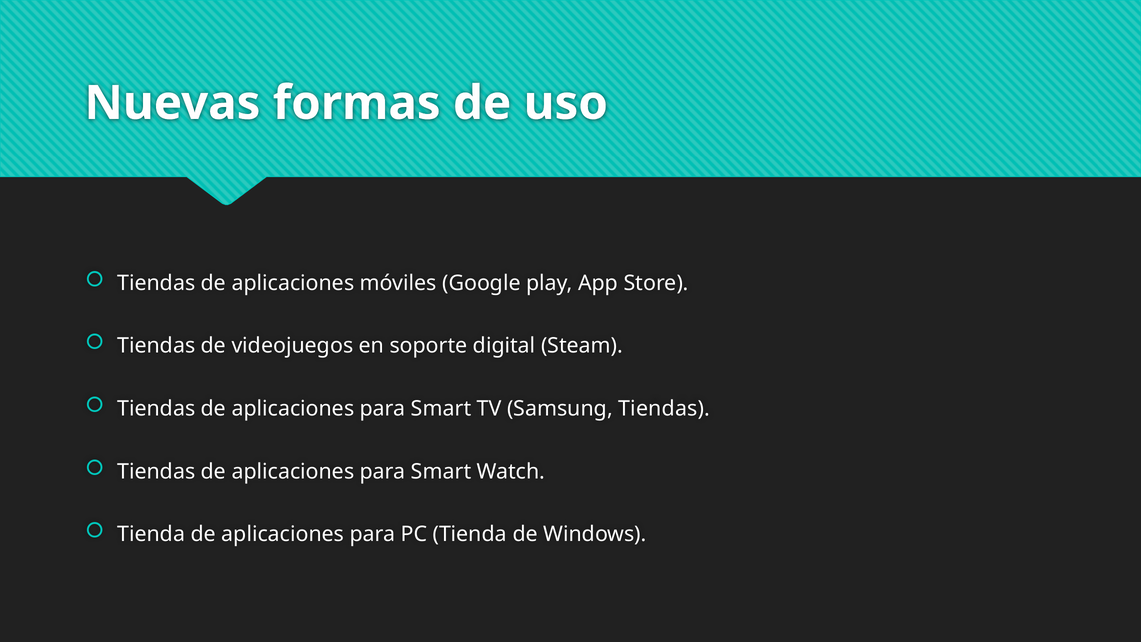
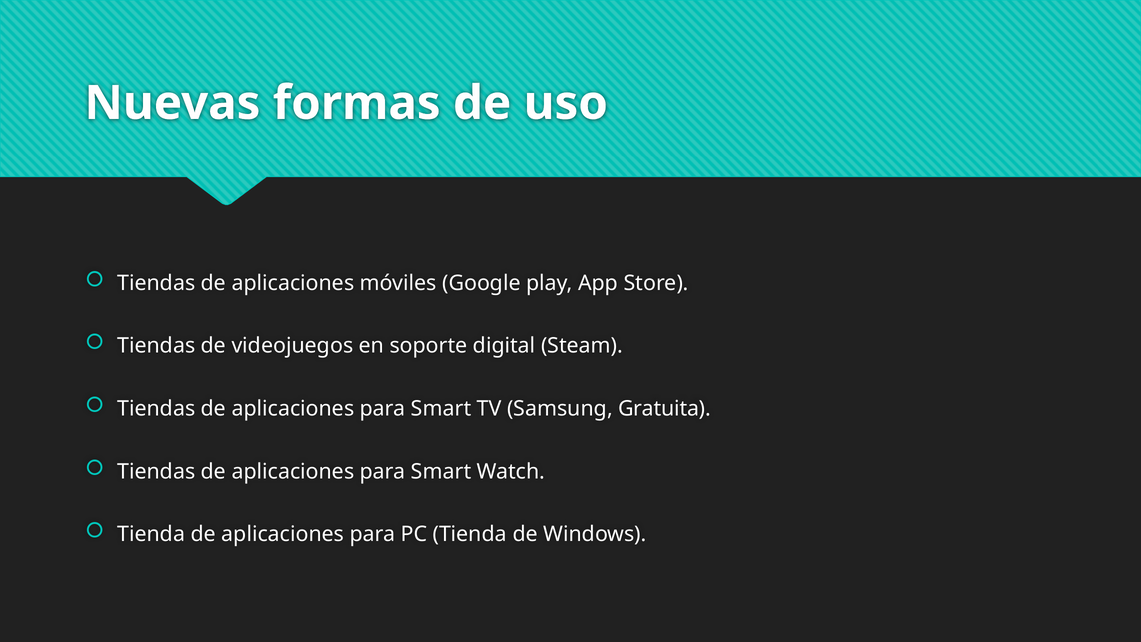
Samsung Tiendas: Tiendas -> Gratuita (664, 409)
